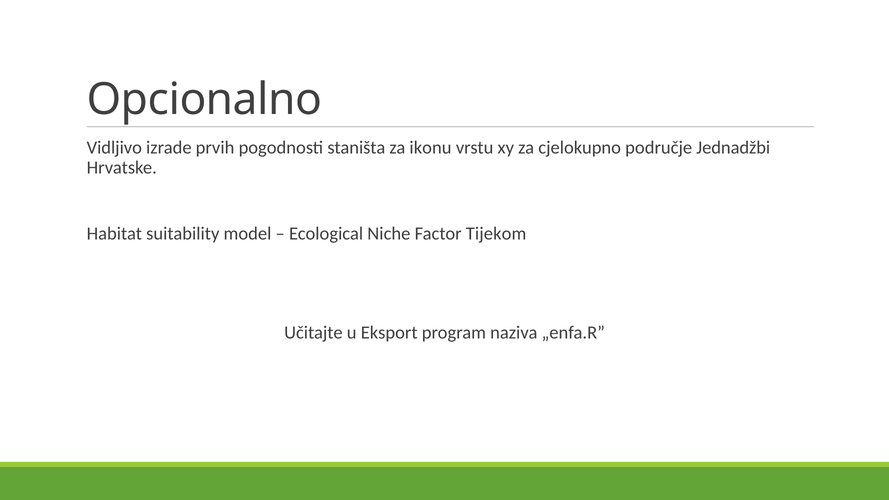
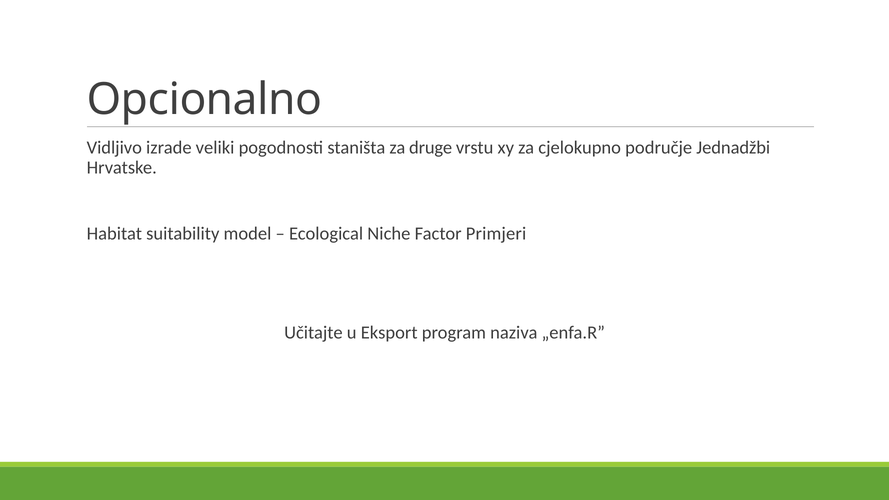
prvih: prvih -> veliki (215, 148)
ikonu: ikonu -> druge (431, 148)
Tijekom: Tijekom -> Primjeri (496, 234)
